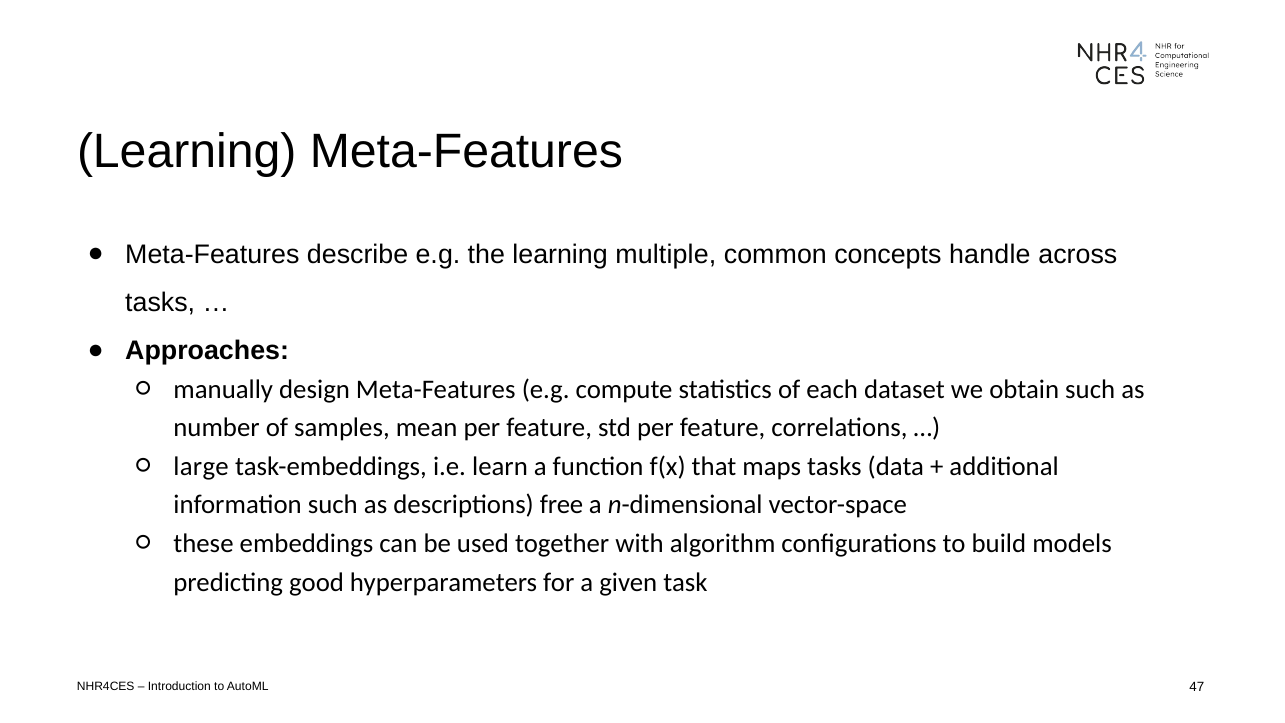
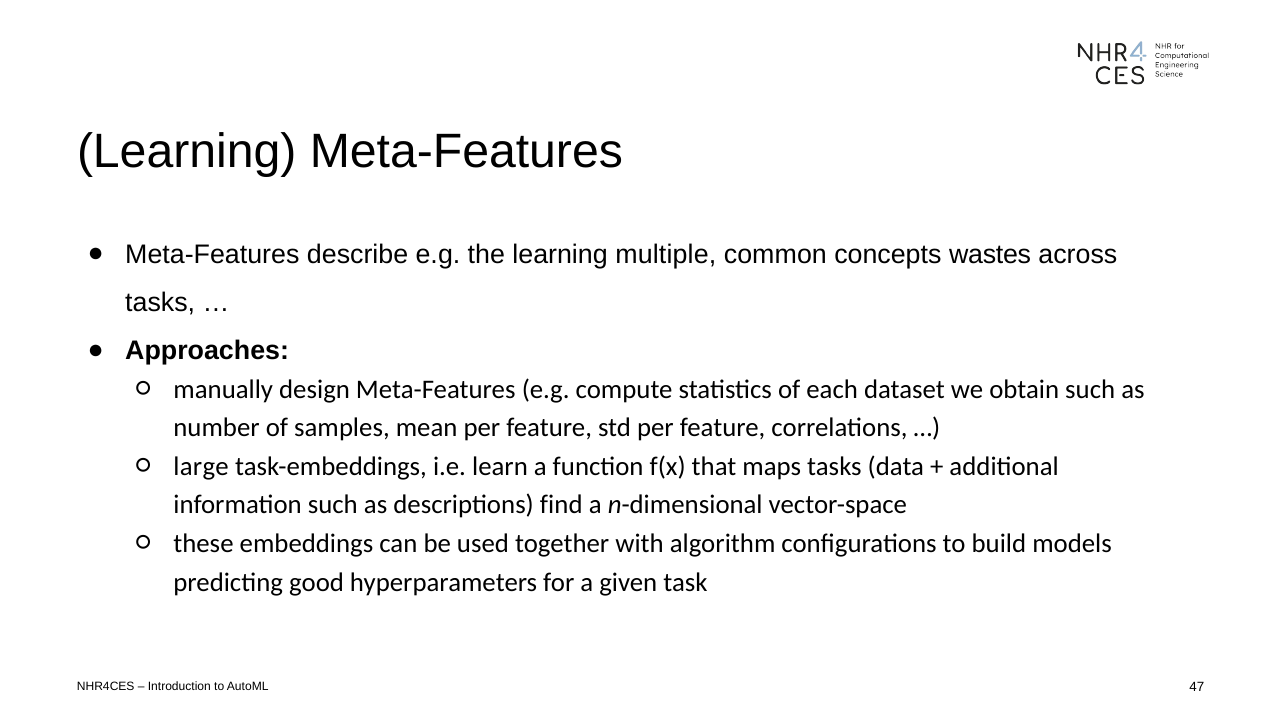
handle: handle -> wastes (990, 255)
free: free -> find (561, 505)
